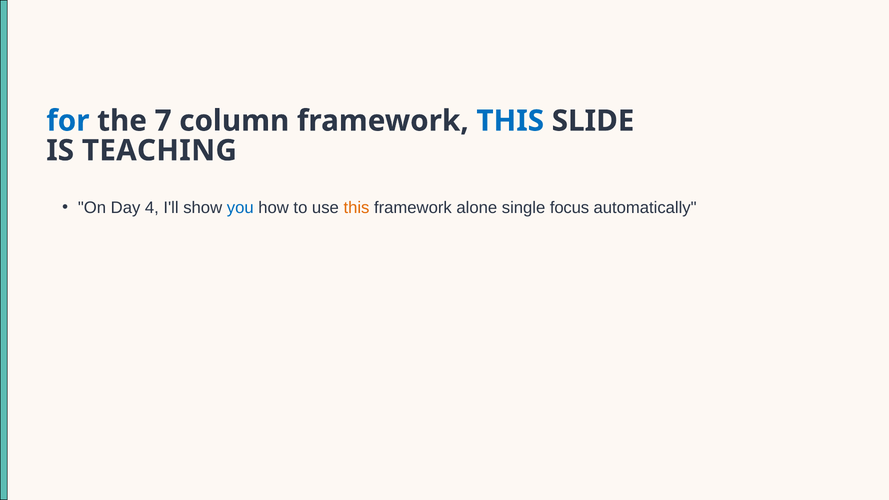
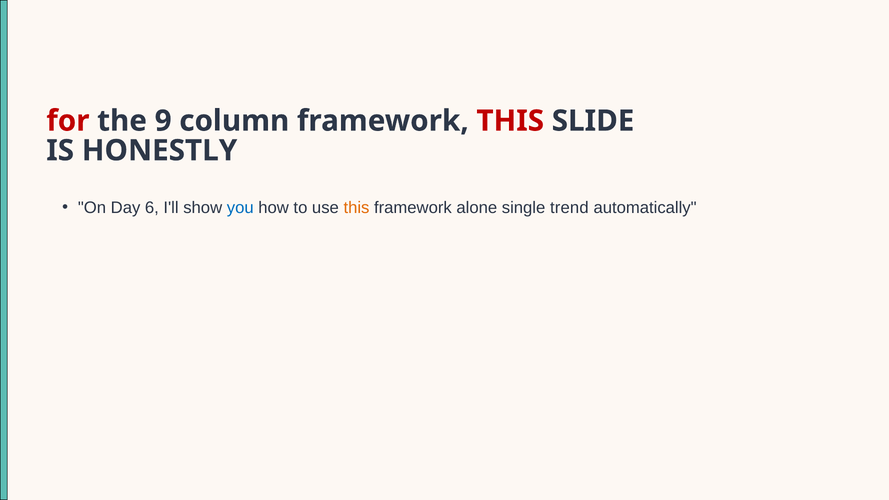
for colour: blue -> red (68, 121)
7: 7 -> 9 (163, 121)
THIS colour: blue -> red (510, 121)
TEACHING: TEACHING -> HONESTLY (160, 151)
4: 4 -> 6 (152, 208)
focus: focus -> trend (569, 208)
